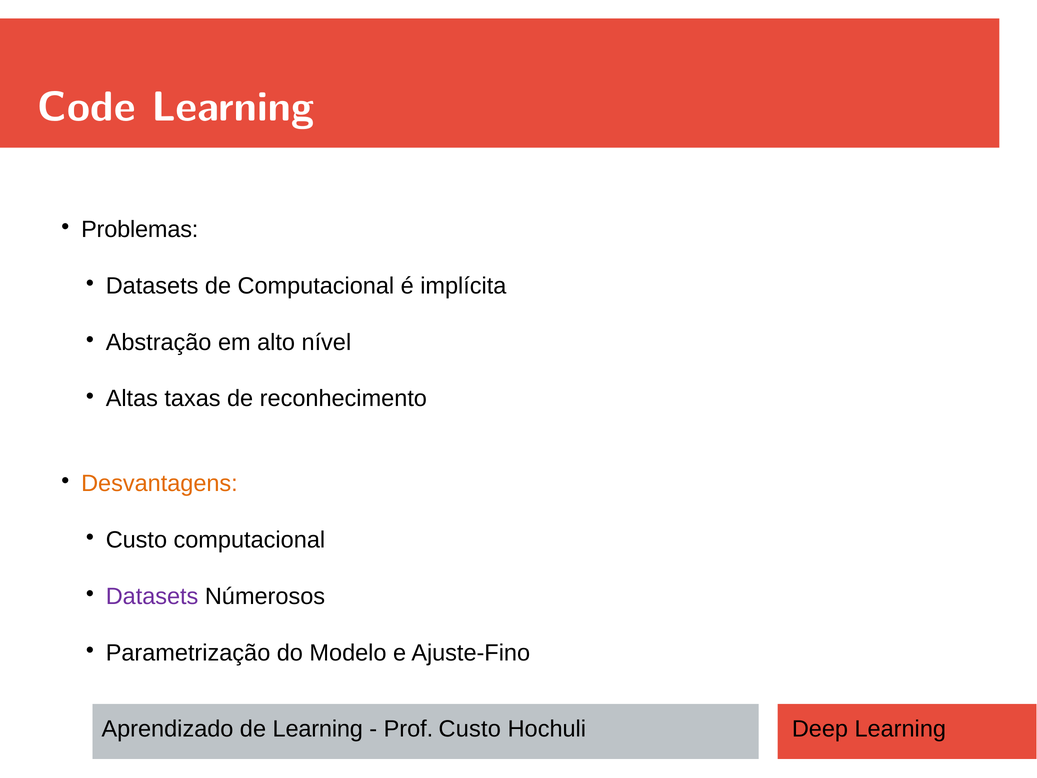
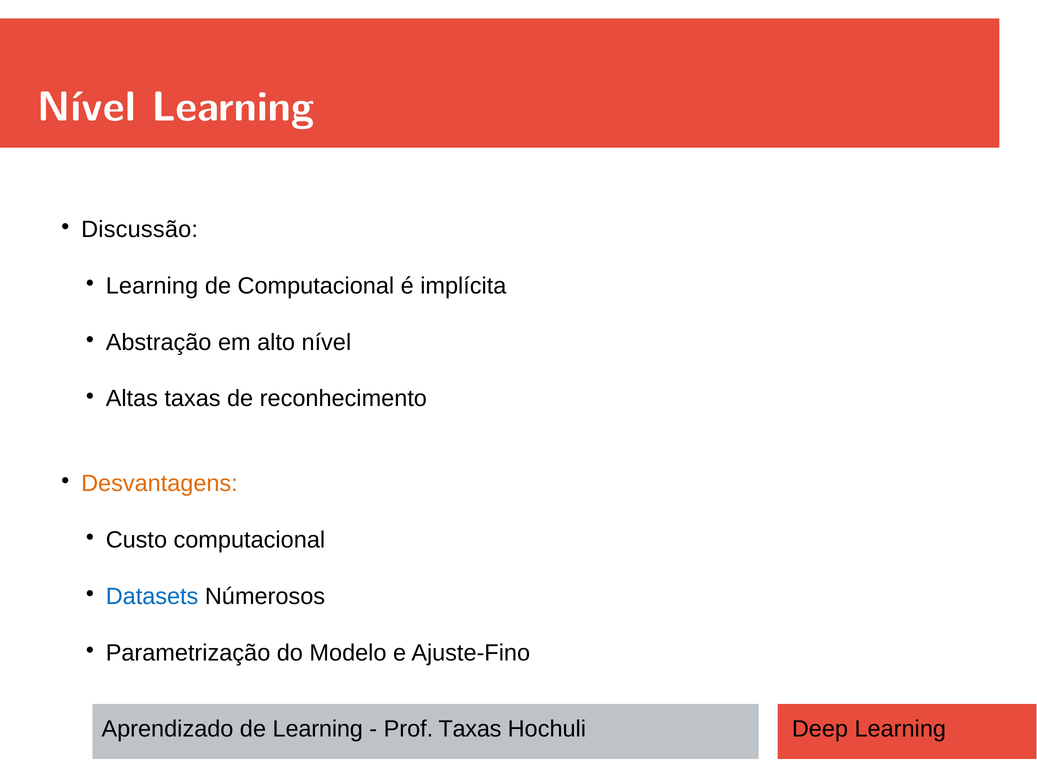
Code: Code -> Nível (86, 107)
Problemas: Problemas -> Discussão (140, 229)
Datasets: Datasets -> Learning (152, 286)
Datasets colour: purple -> blue (152, 596)
Prof Custo: Custo -> Taxas (470, 729)
